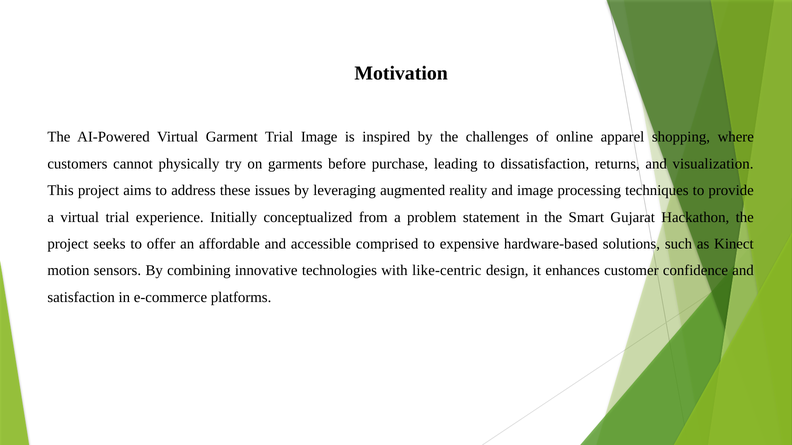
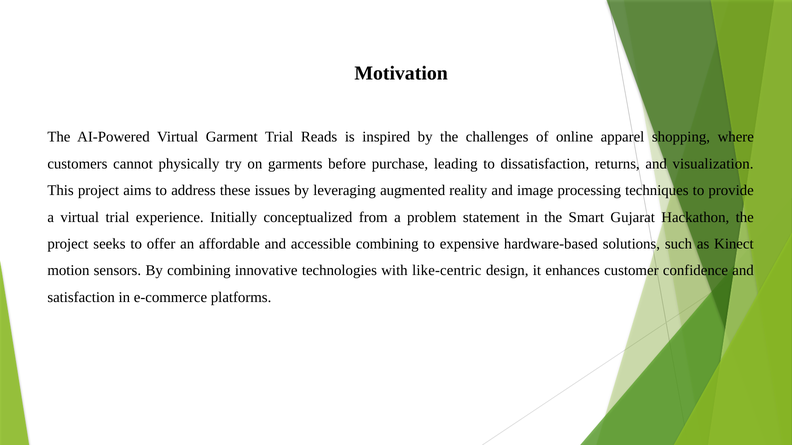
Trial Image: Image -> Reads (319, 137)
accessible comprised: comprised -> combining (387, 244)
